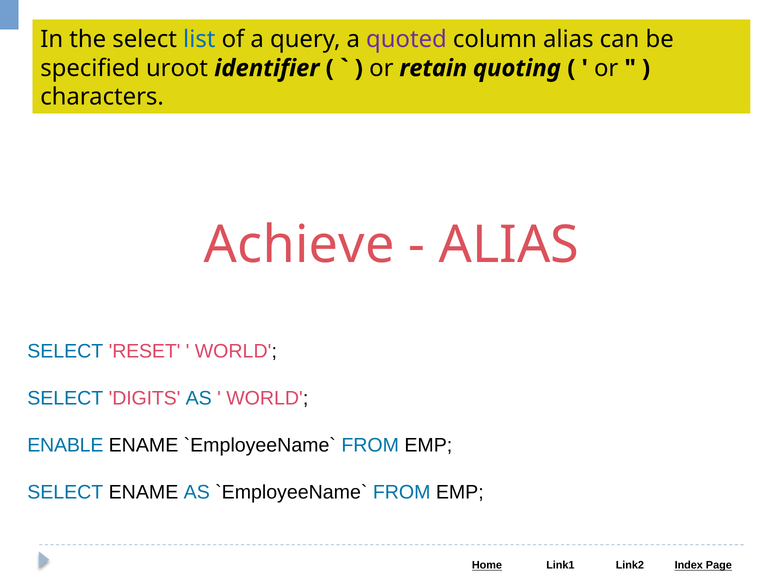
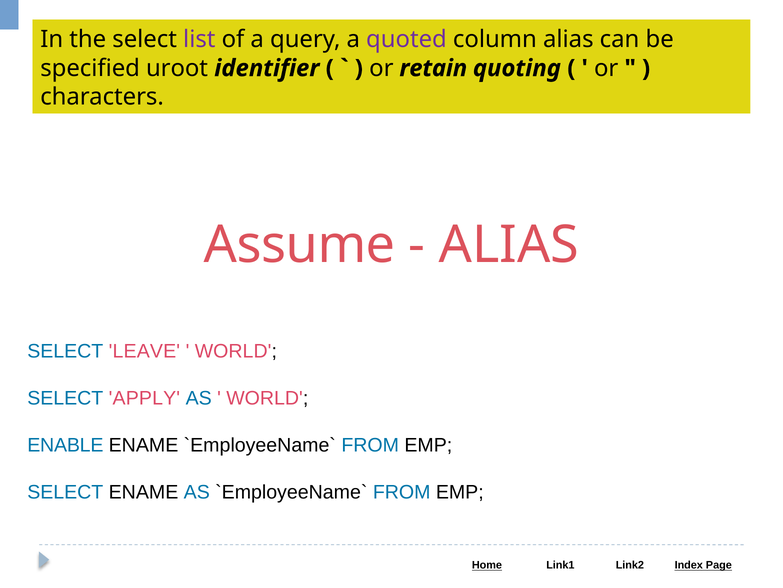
list colour: blue -> purple (199, 39)
Achieve: Achieve -> Assume (299, 245)
RESET: RESET -> LEAVE (144, 351)
DIGITS: DIGITS -> APPLY (144, 398)
